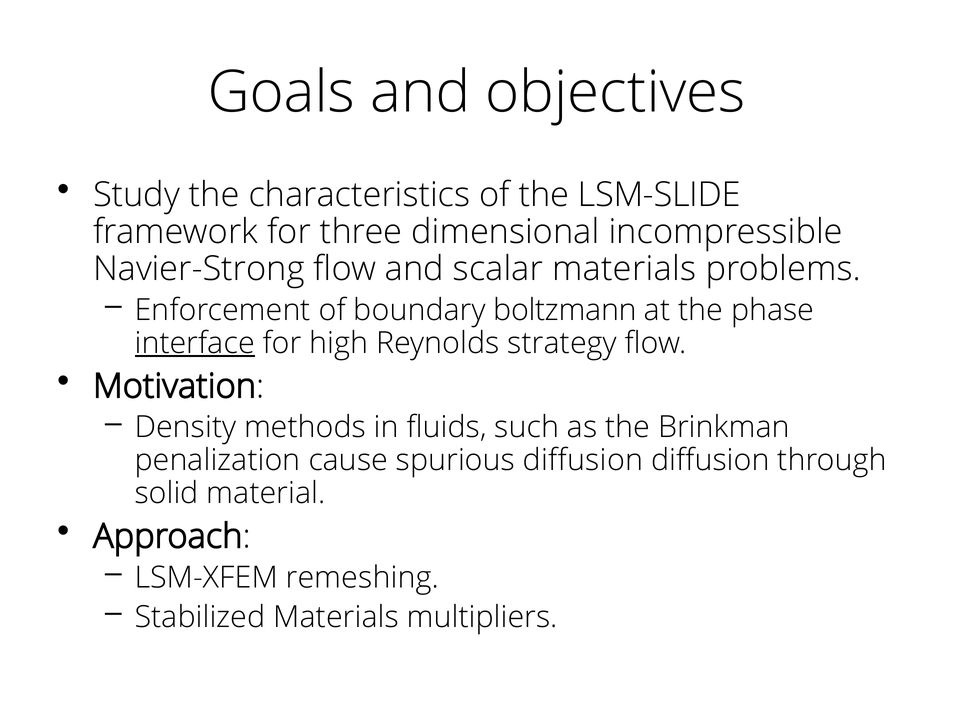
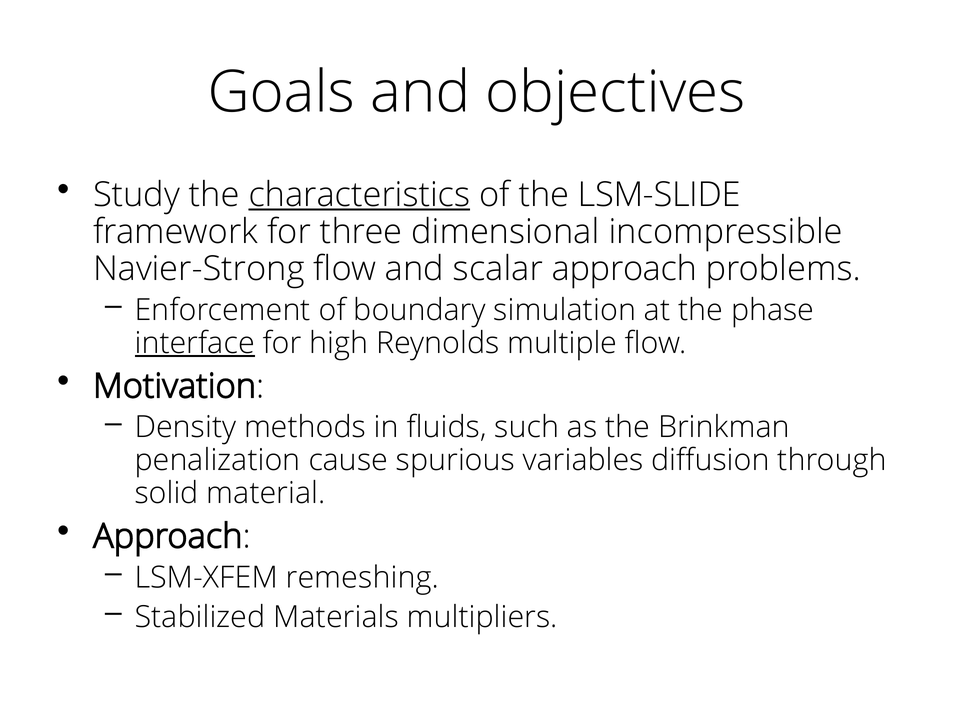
characteristics underline: none -> present (359, 195)
scalar materials: materials -> approach (624, 269)
boltzmann: boltzmann -> simulation (565, 310)
strategy: strategy -> multiple (562, 343)
spurious diffusion: diffusion -> variables (583, 461)
